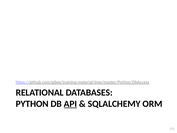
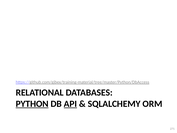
PYTHON underline: none -> present (32, 104)
